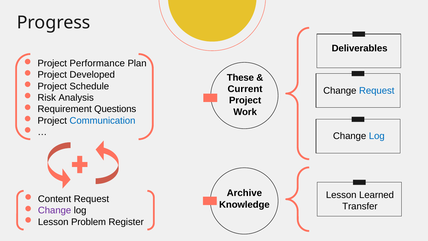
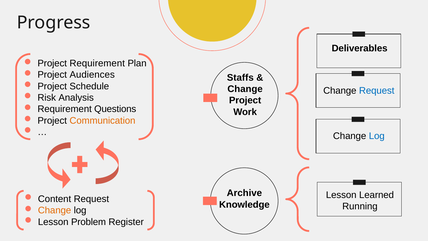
Project Performance: Performance -> Requirement (97, 63)
Developed: Developed -> Audiences (92, 75)
These: These -> Staffs (240, 78)
Current: Current -> Change (245, 89)
Communication colour: blue -> orange (103, 120)
Transfer: Transfer -> Running (360, 206)
Change colour: purple -> orange (55, 210)
